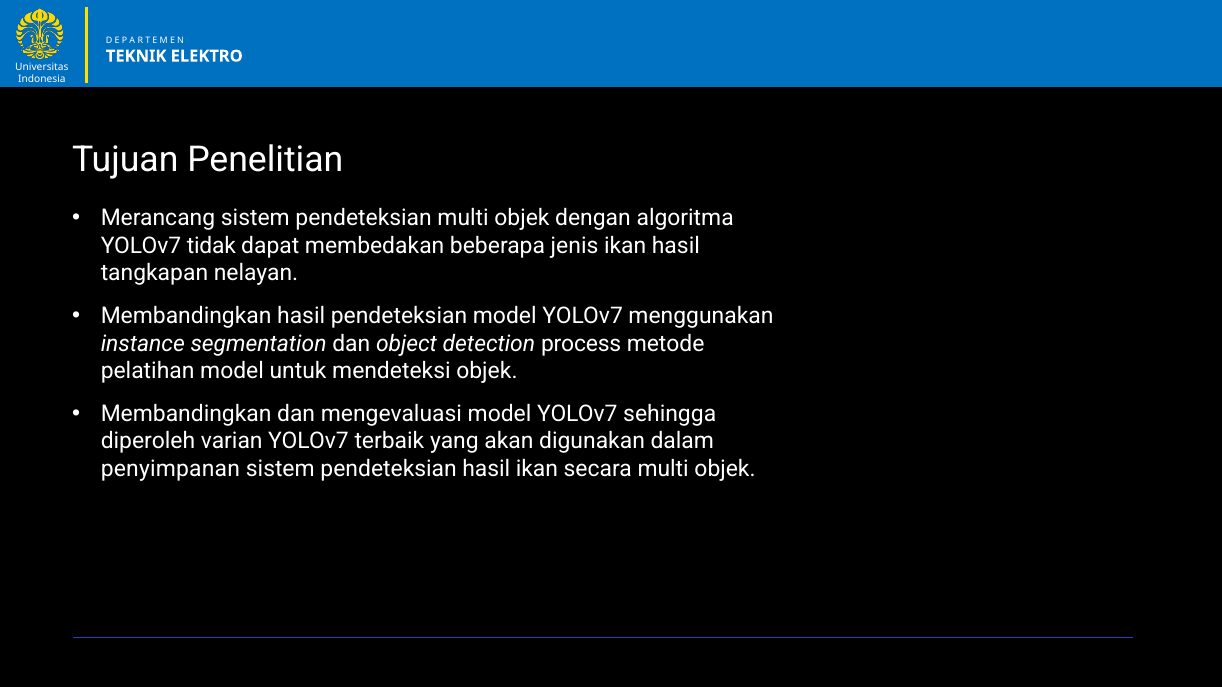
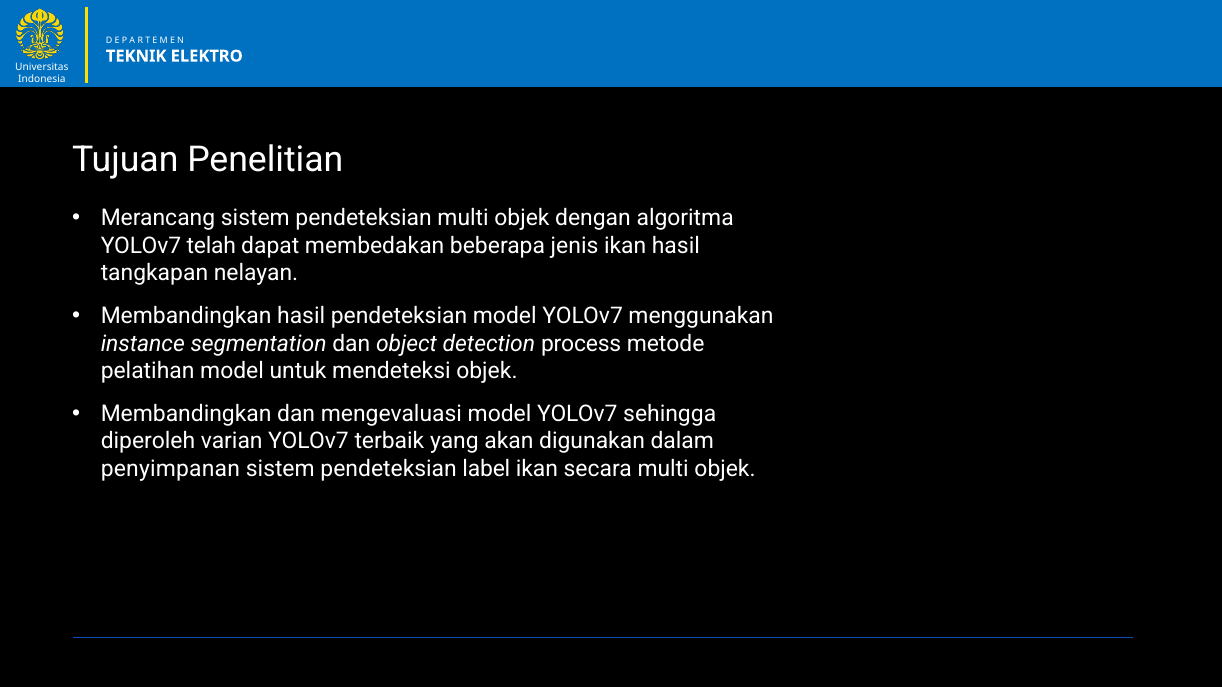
tidak: tidak -> telah (211, 246)
pendeteksian hasil: hasil -> label (486, 469)
